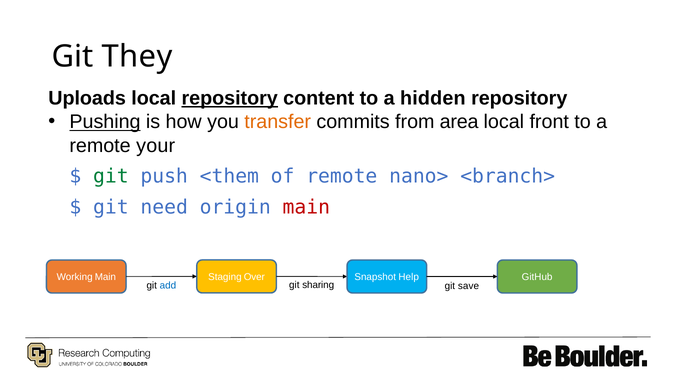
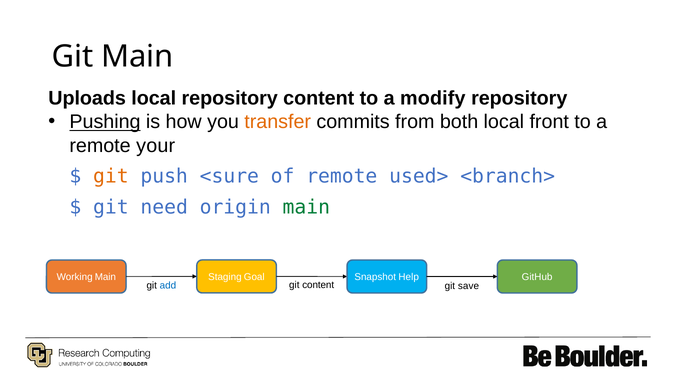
Git They: They -> Main (137, 57)
repository underline: present -> none (230, 98)
hidden: hidden -> modify (433, 98)
area: area -> both (459, 122)
git colour: green -> orange (111, 176)
<them: <them -> <sure (229, 176)
nano>: nano> -> used> (419, 176)
main colour: red -> green (306, 207)
Over: Over -> Goal (254, 277)
git sharing: sharing -> content (318, 285)
